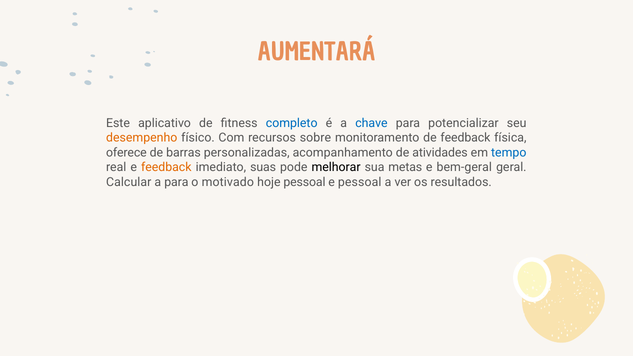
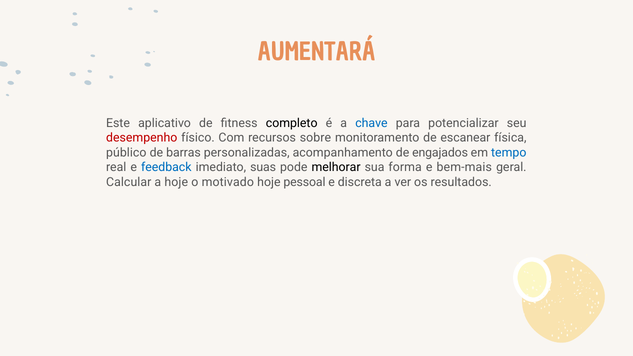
completo colour: blue -> black (292, 123)
desempenho colour: orange -> red (142, 138)
de feedback: feedback -> escanear (465, 138)
oferece: oferece -> público (126, 153)
atividades: atividades -> engajados (440, 153)
feedback colour: orange -> blue (166, 167)
metas: metas -> forma (405, 167)
bem-geral: bem-geral -> bem-mais (464, 167)
a para: para -> hoje (176, 182)
e pessoal: pessoal -> discreta (360, 182)
